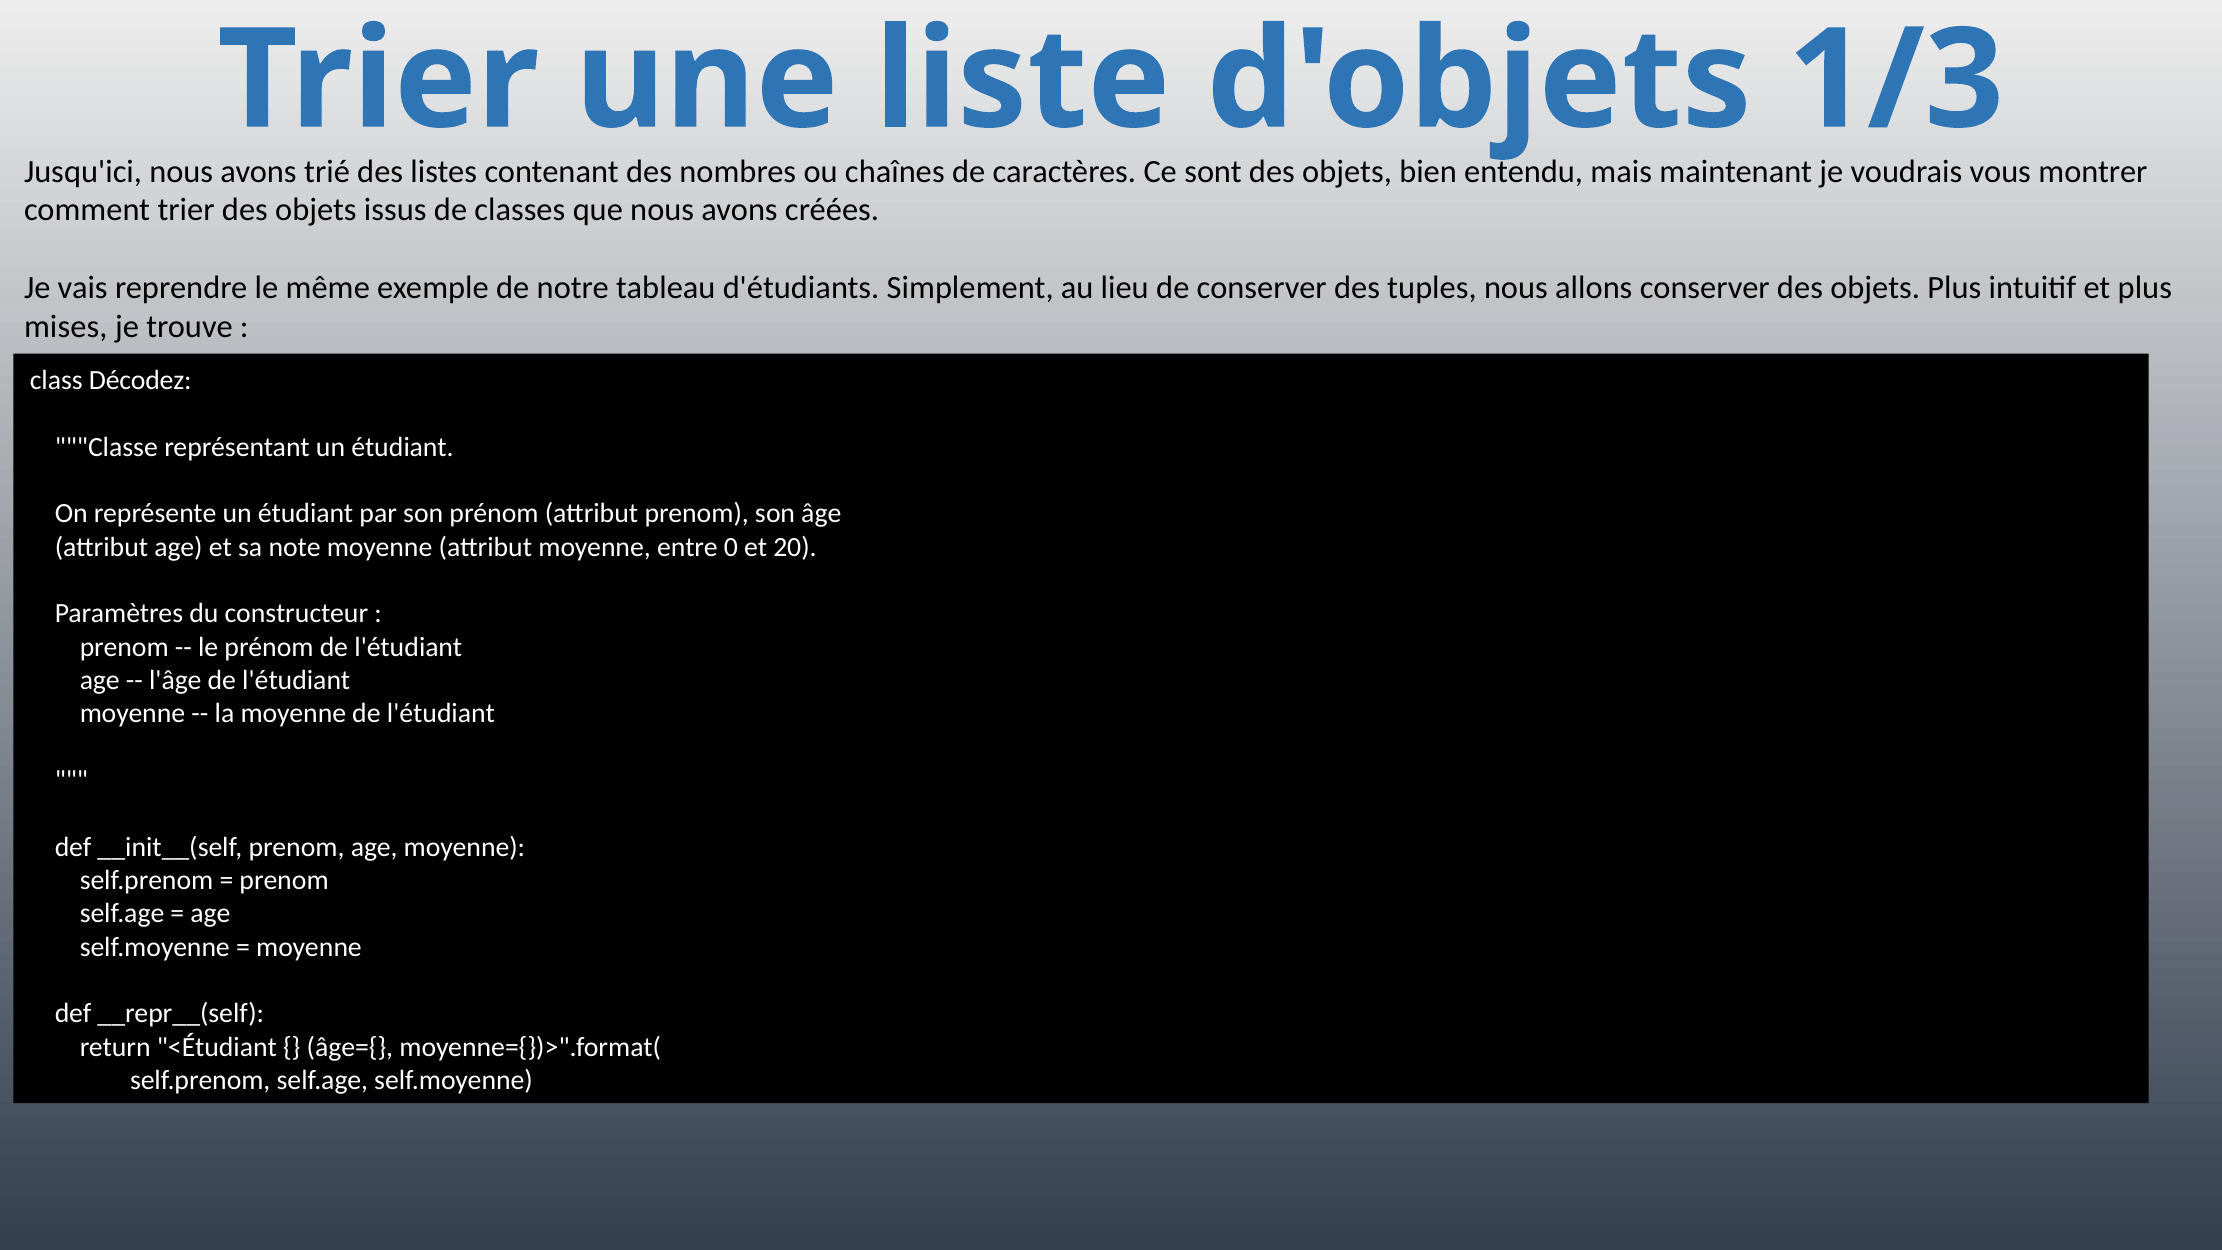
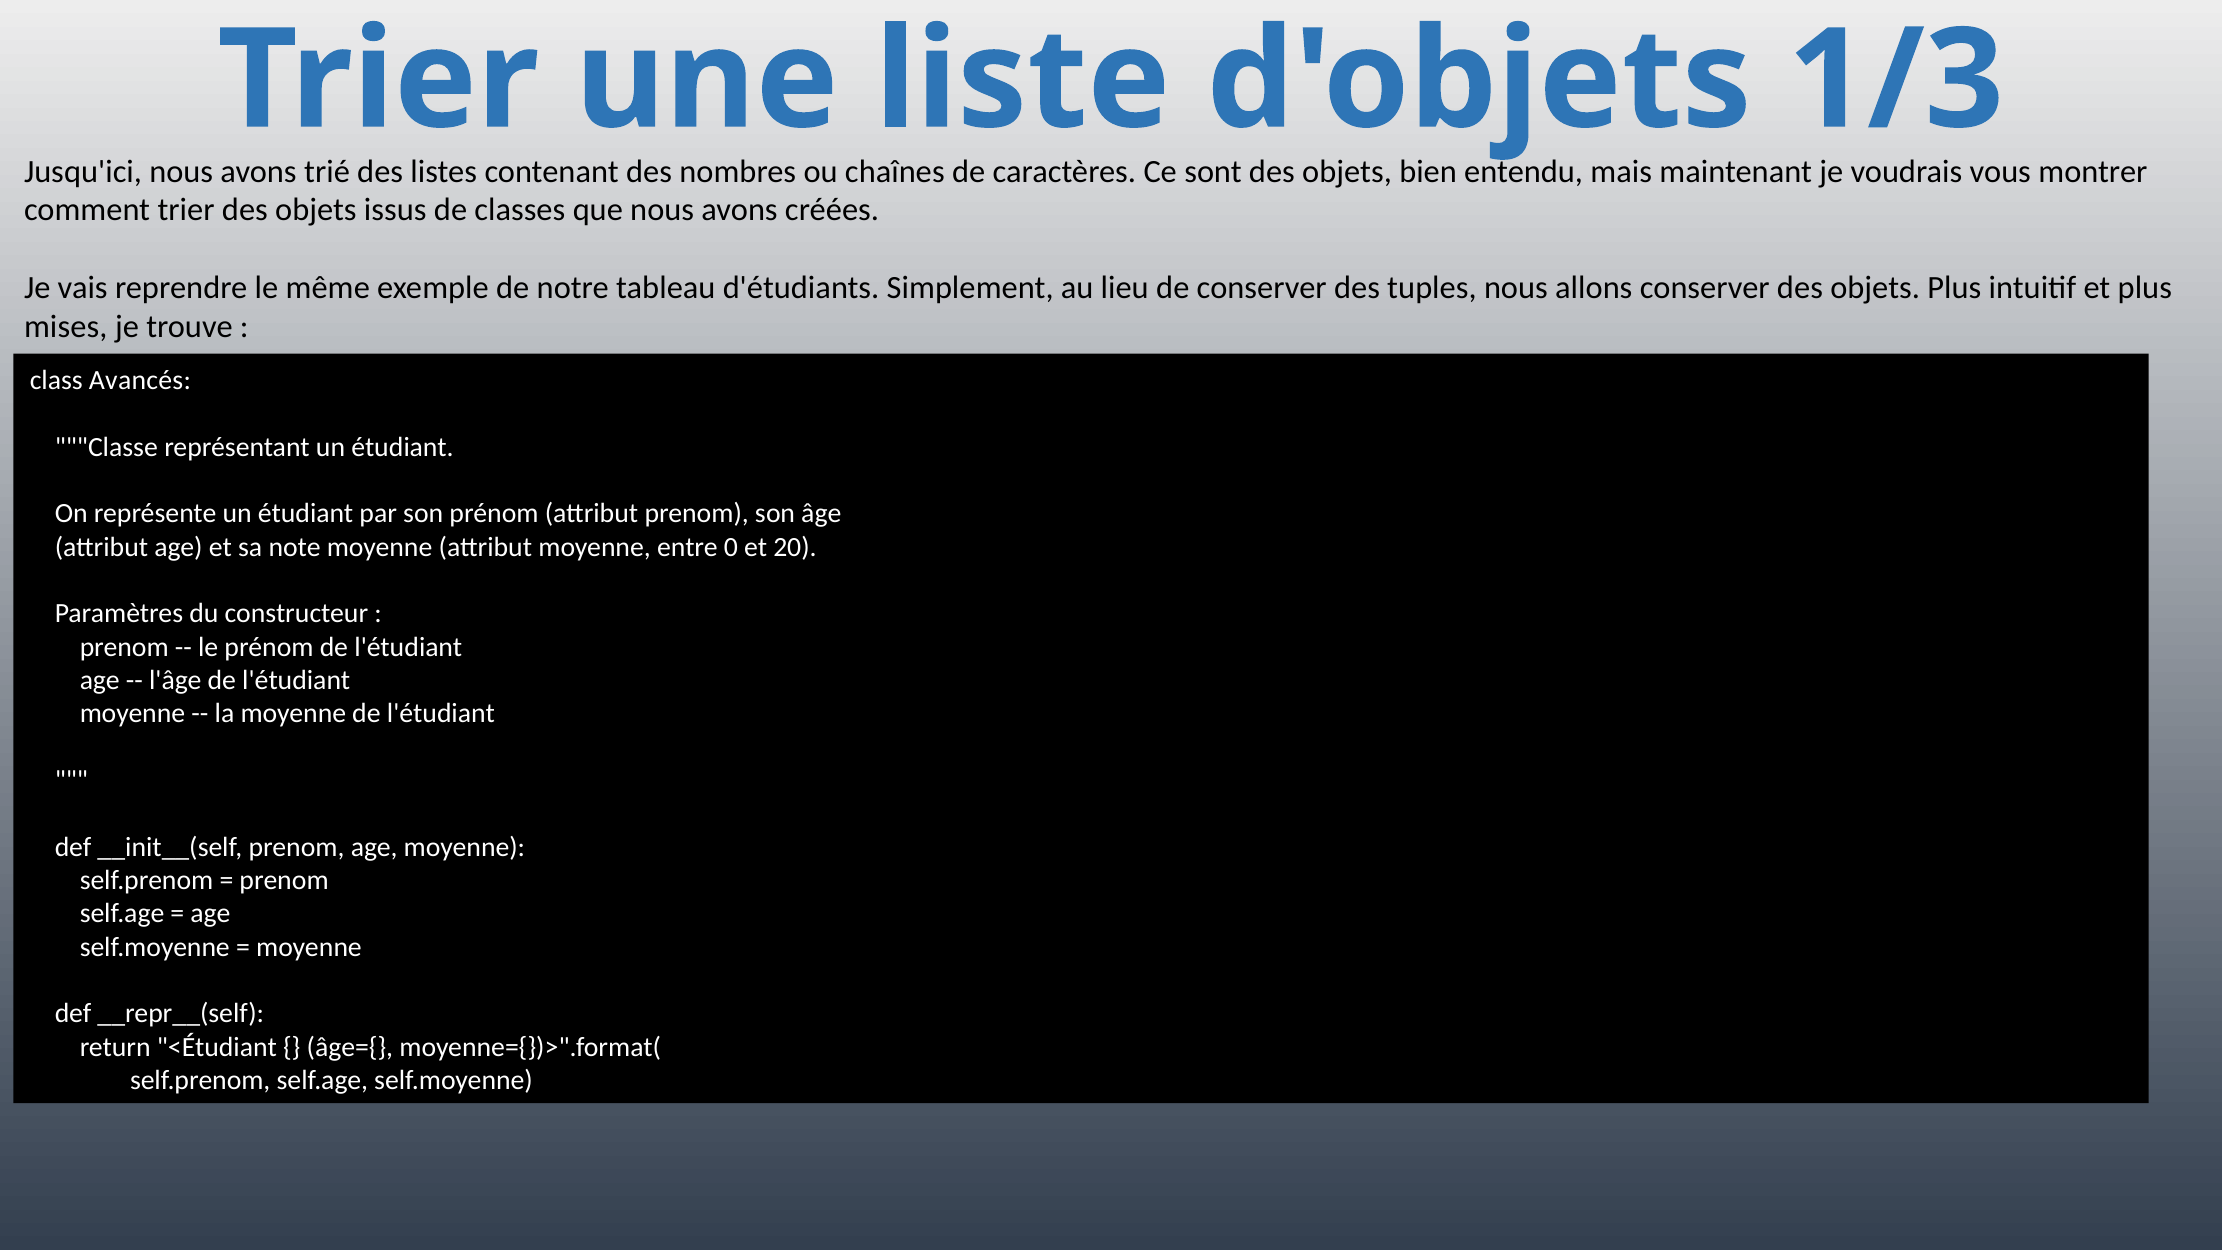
Décodez: Décodez -> Avancés (140, 380)
